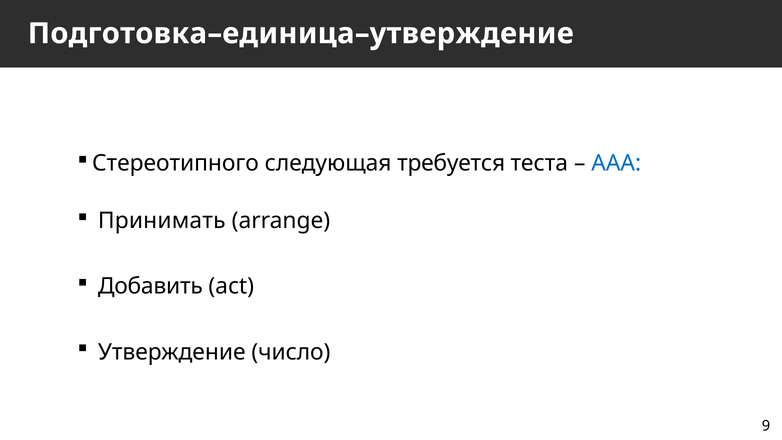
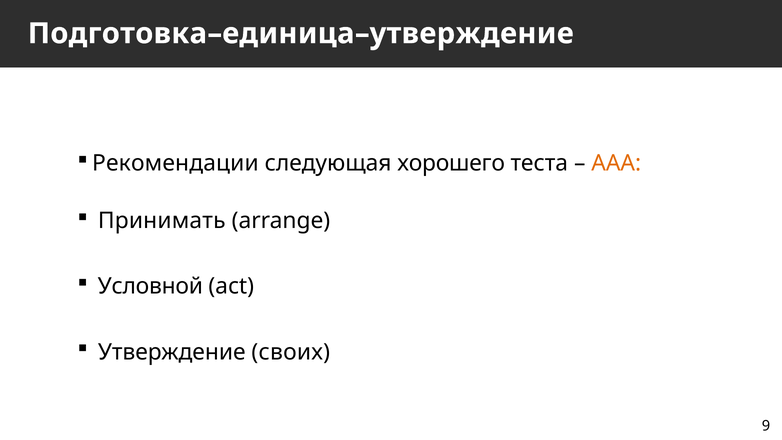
Стереотипного: Стереотипного -> Рекомендации (175, 163)
требуется: требуется -> хорошего (451, 163)
AAA colour: blue -> orange (616, 163)
Добавить: Добавить -> Условной (150, 286)
число: число -> своих (291, 352)
